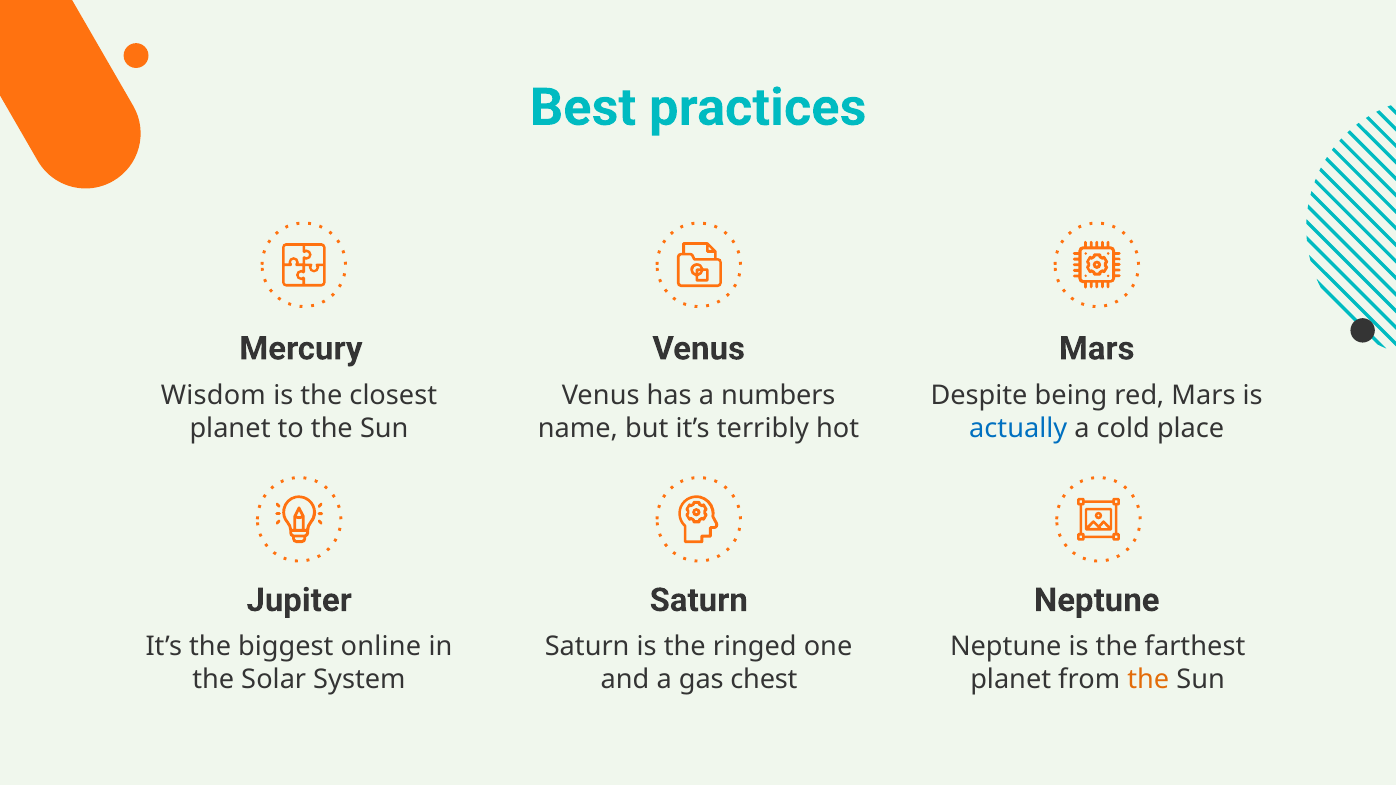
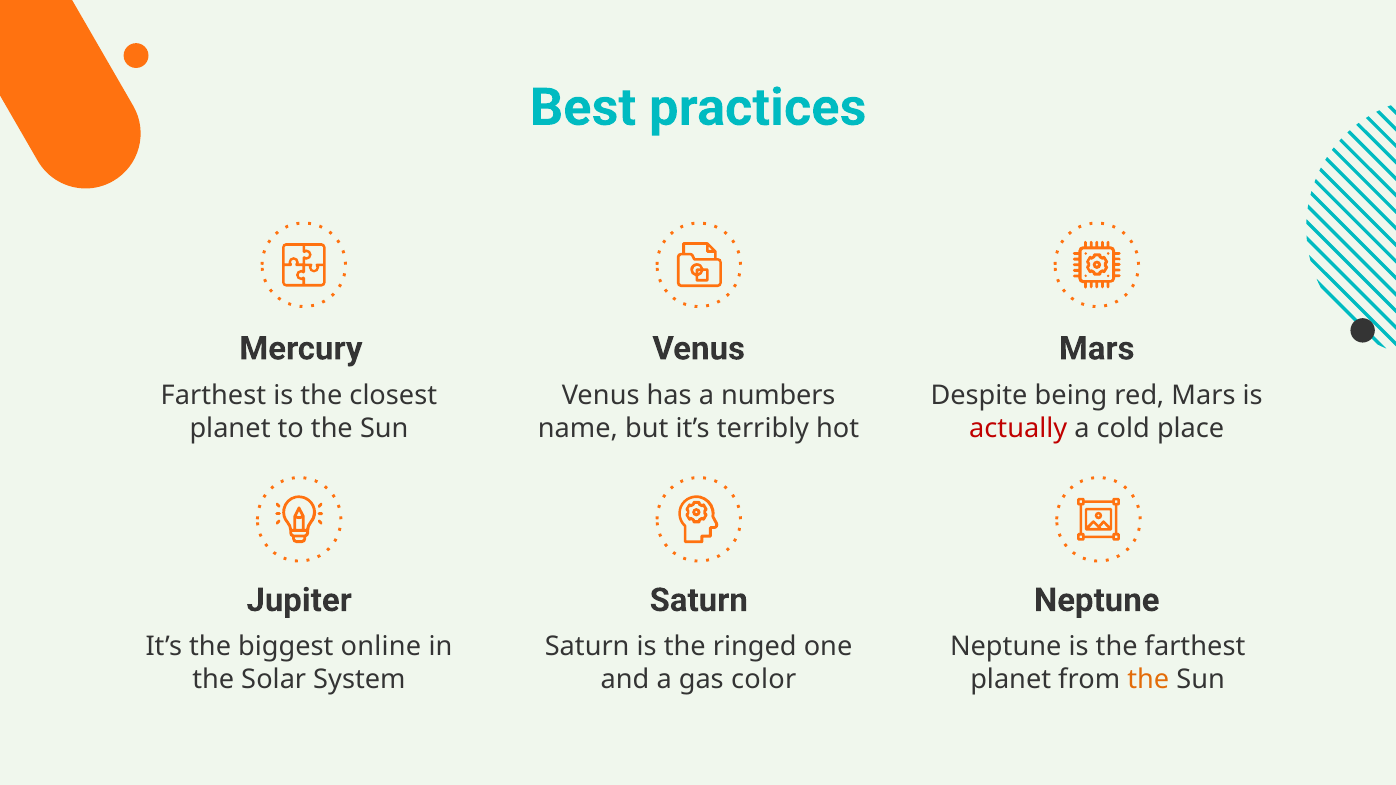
Wisdom: Wisdom -> Farthest (213, 396)
actually colour: blue -> red (1018, 429)
chest: chest -> color (764, 680)
